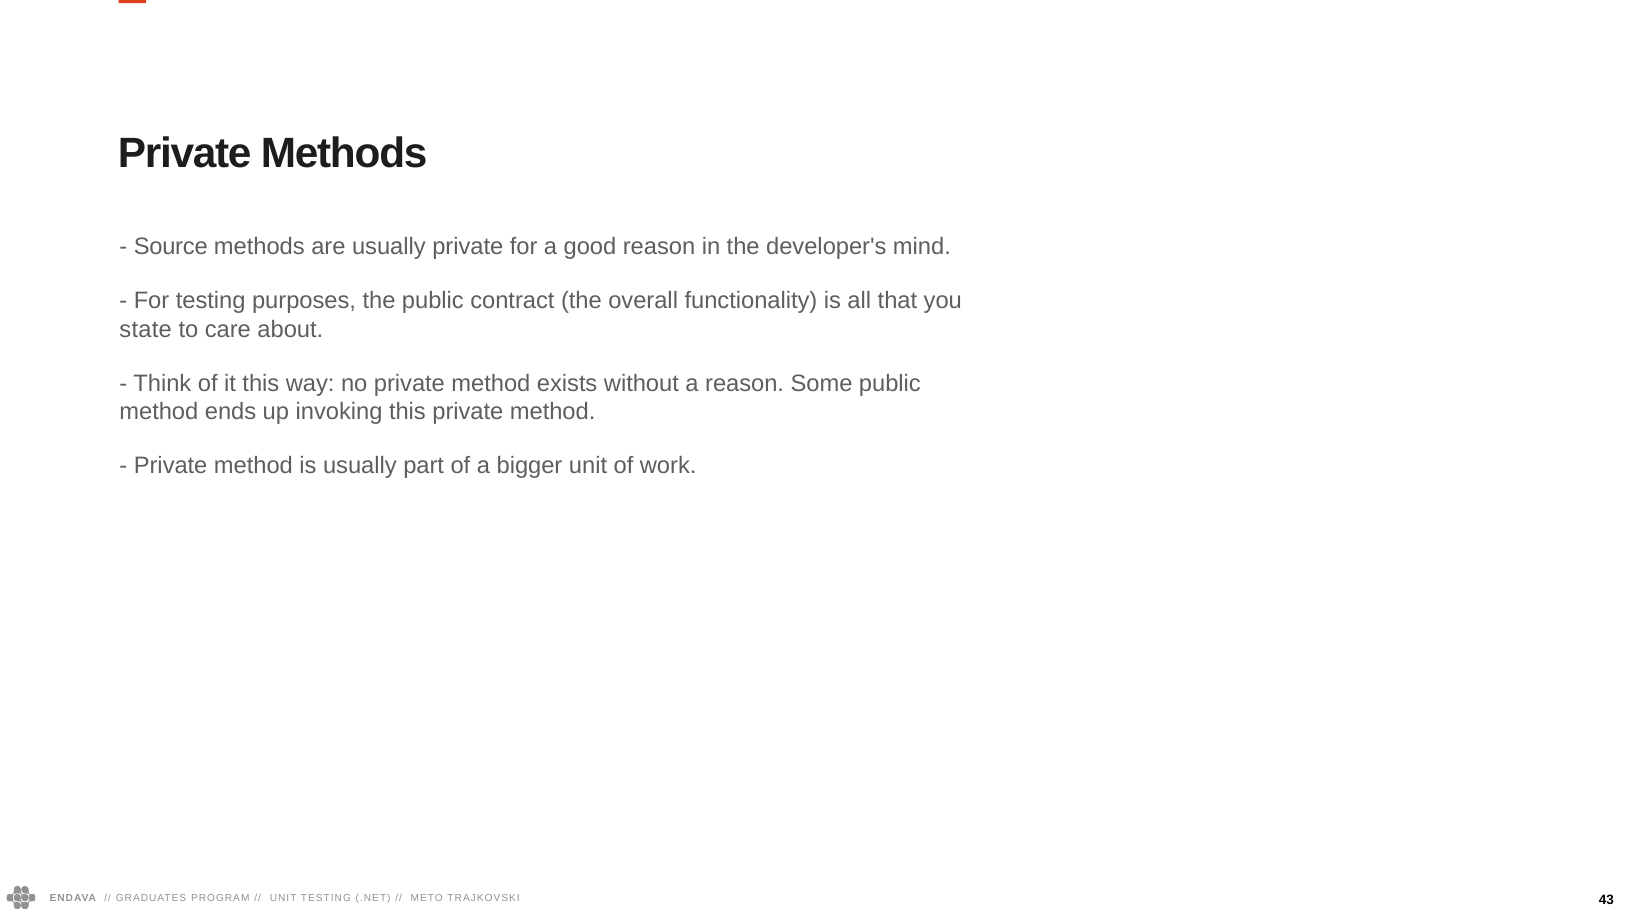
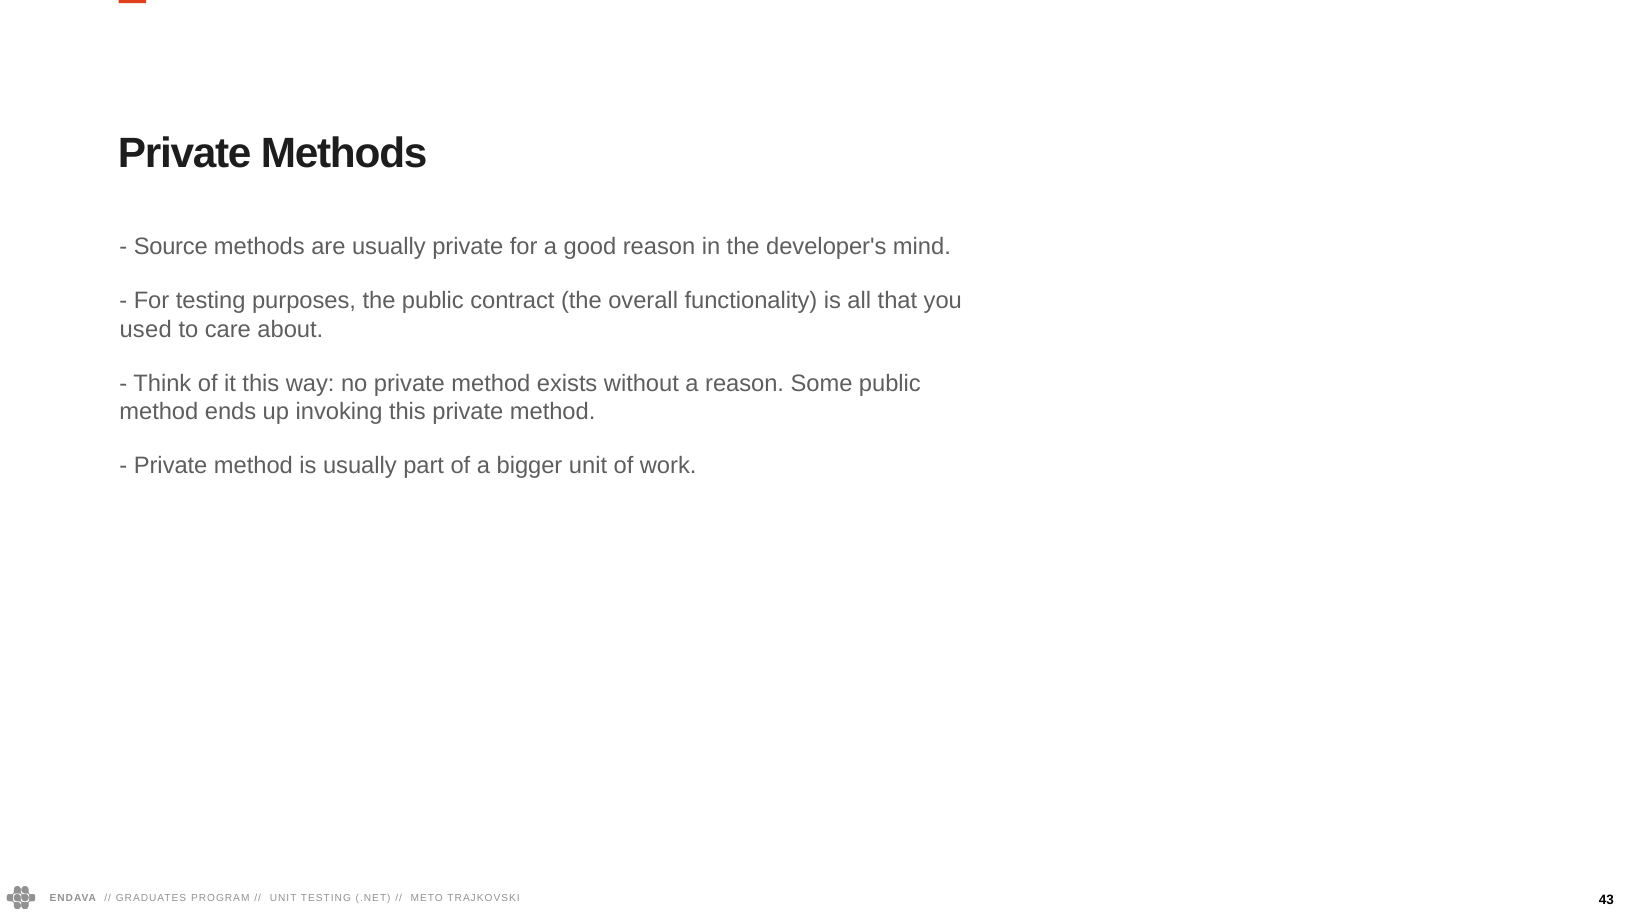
state: state -> used (146, 329)
